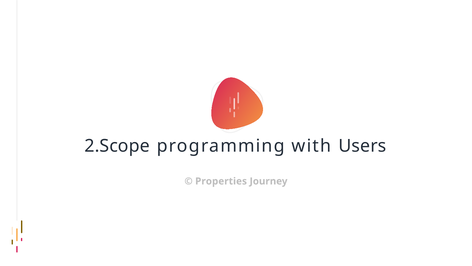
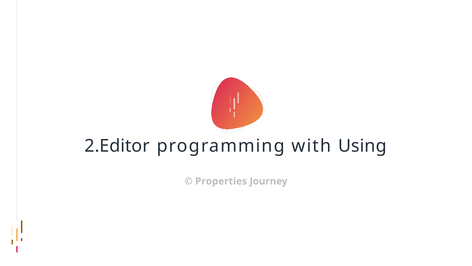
2.Scope: 2.Scope -> 2.Editor (117, 146)
Users: Users -> Using (362, 146)
